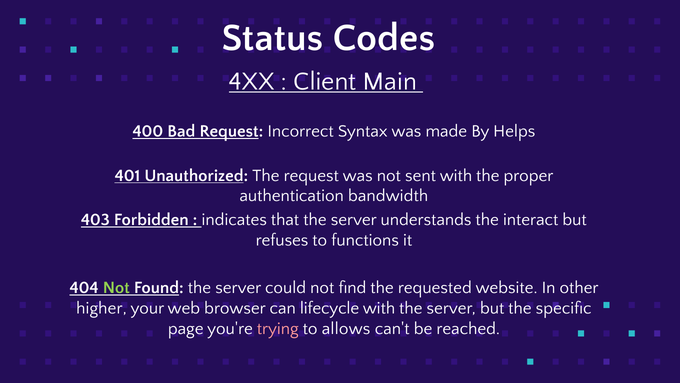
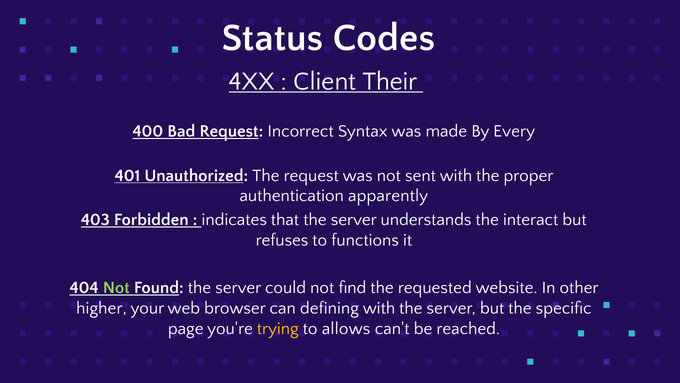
Main: Main -> Their (390, 81)
Helps: Helps -> Every (514, 131)
bandwidth: bandwidth -> apparently (388, 196)
lifecycle: lifecycle -> defining (329, 308)
trying colour: pink -> yellow (278, 328)
